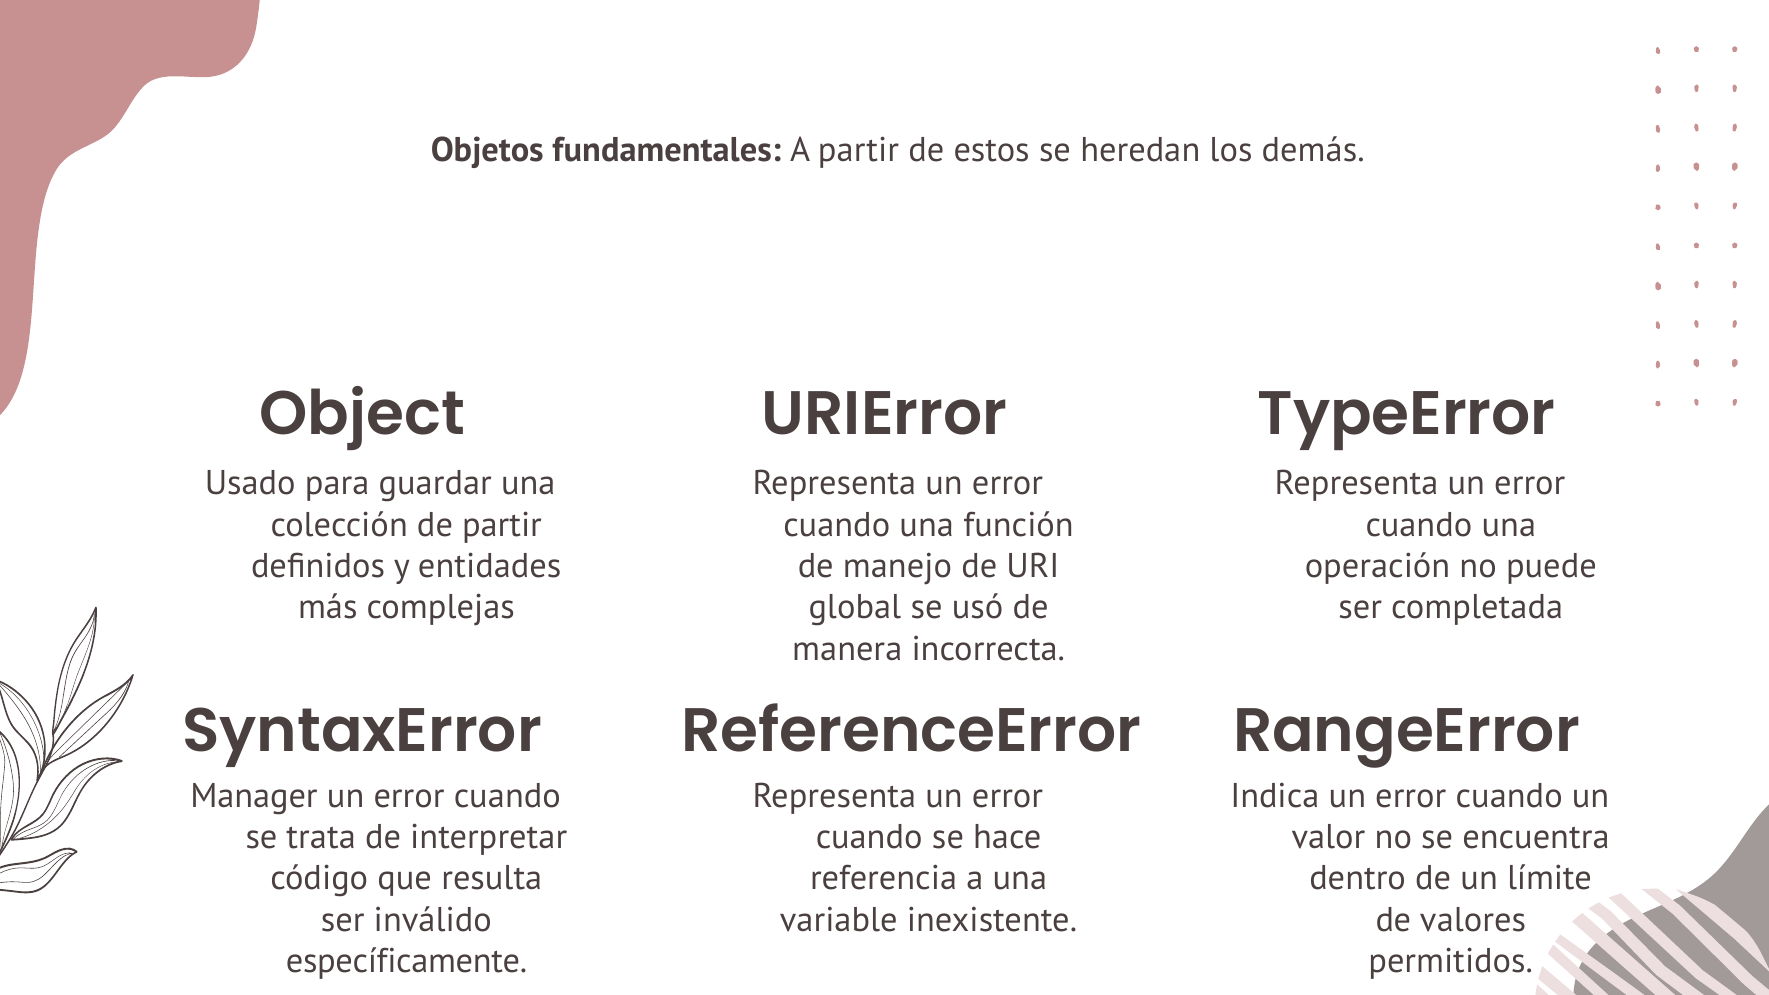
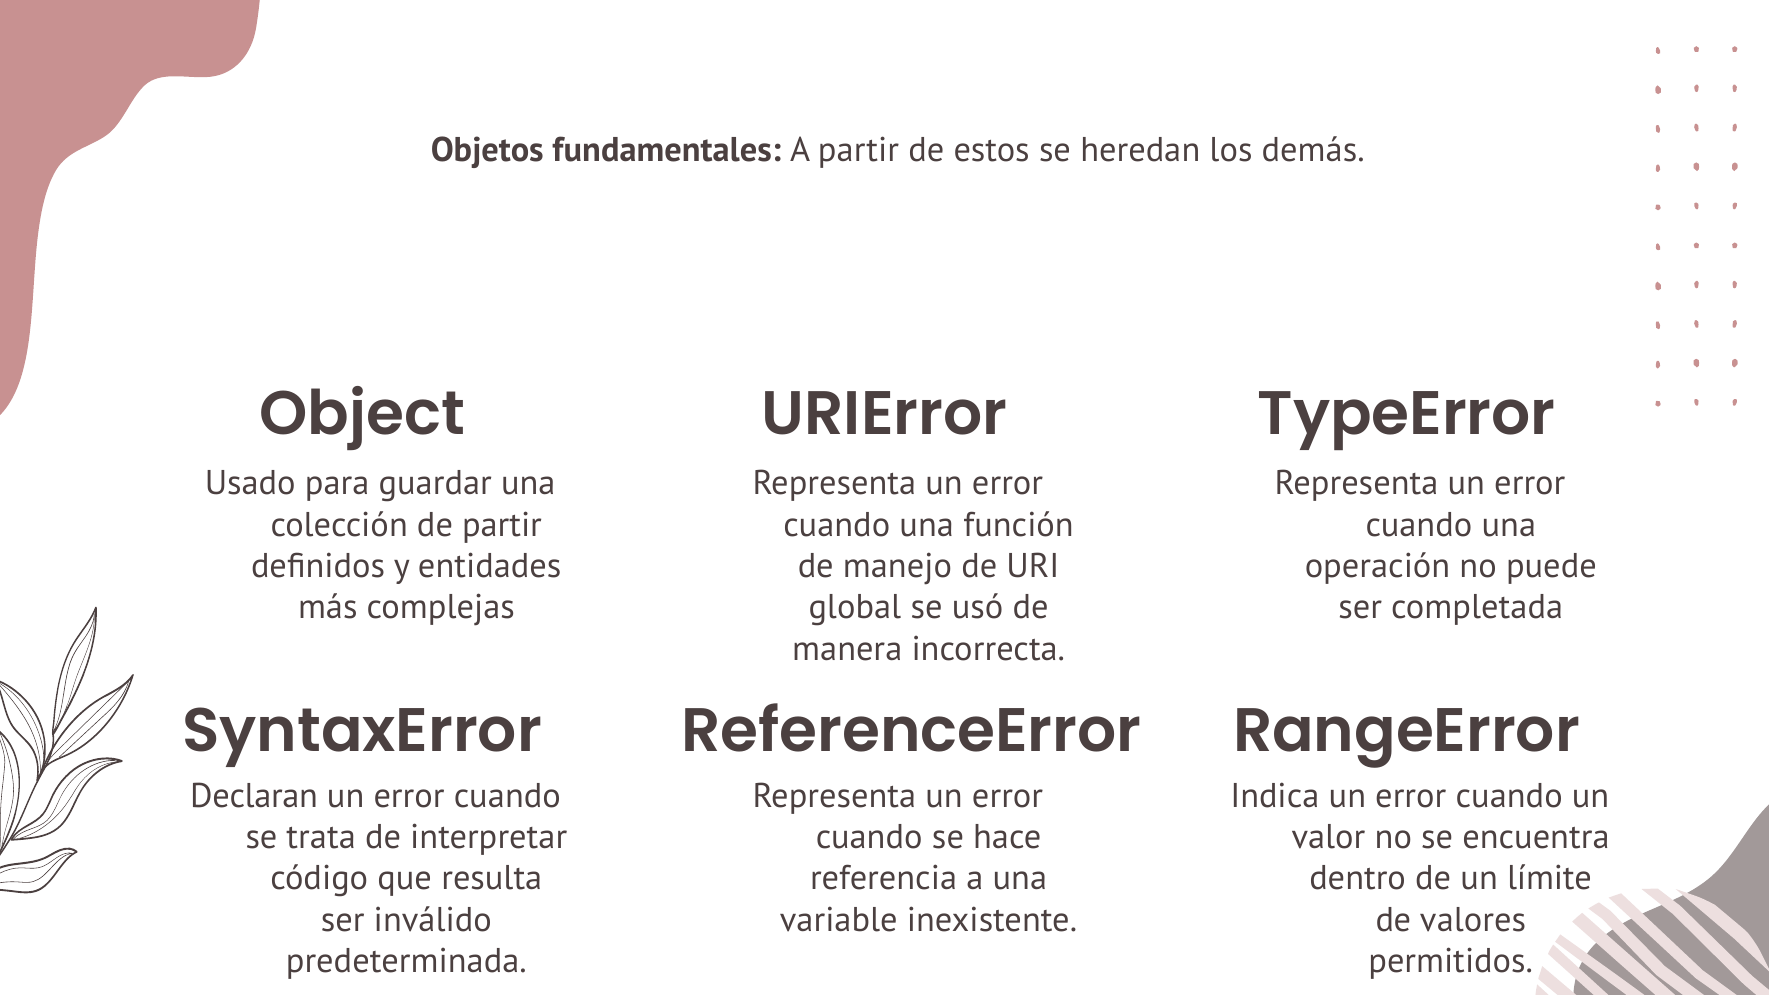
Manager: Manager -> Declaran (254, 796)
específicamente: específicamente -> predeterminada (406, 961)
